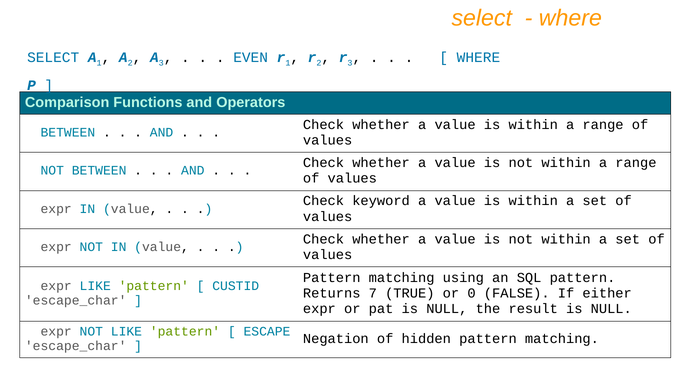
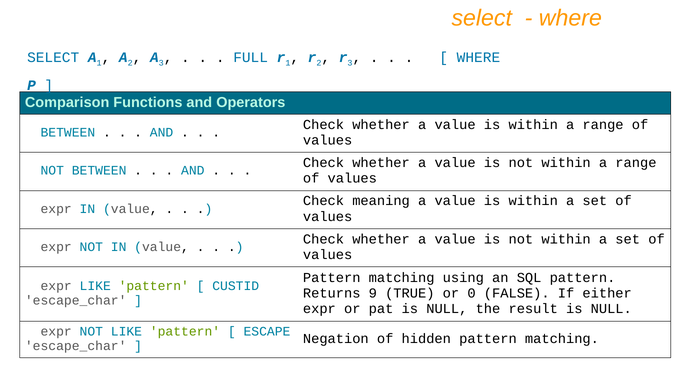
EVEN: EVEN -> FULL (251, 57)
keyword: keyword -> meaning (381, 201)
7: 7 -> 9 (373, 294)
